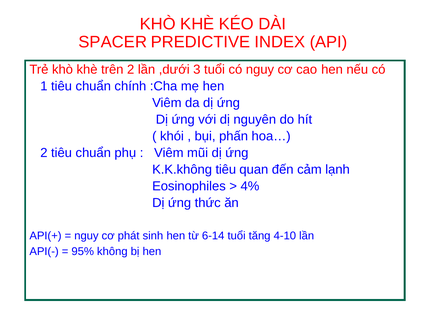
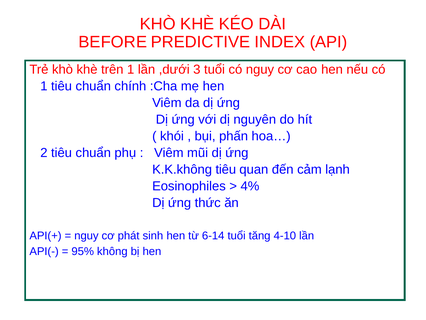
SPACER: SPACER -> BEFORE (113, 42)
trên 2: 2 -> 1 (131, 69)
